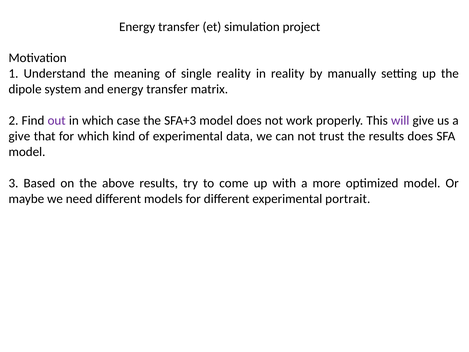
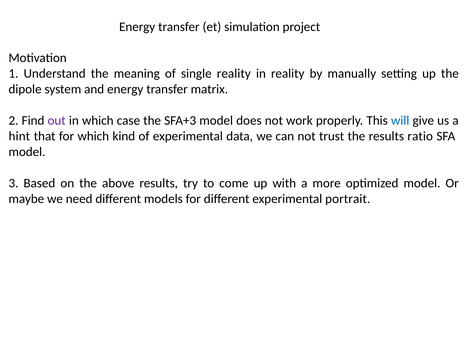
will colour: purple -> blue (400, 120)
give: give -> hint (19, 136)
results does: does -> ratio (420, 136)
